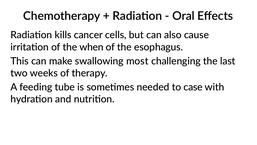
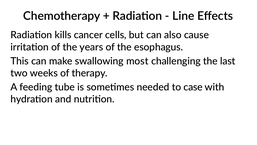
Oral: Oral -> Line (183, 16)
when: when -> years (91, 47)
